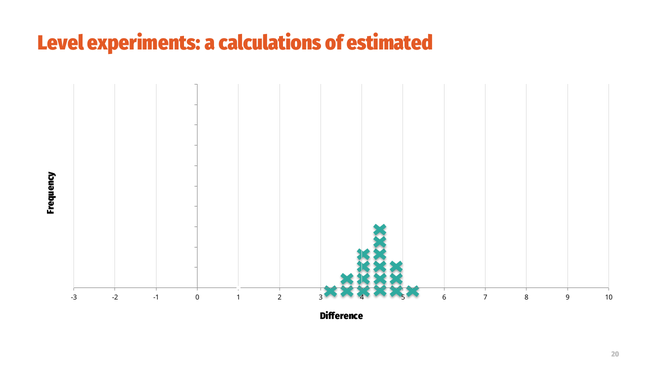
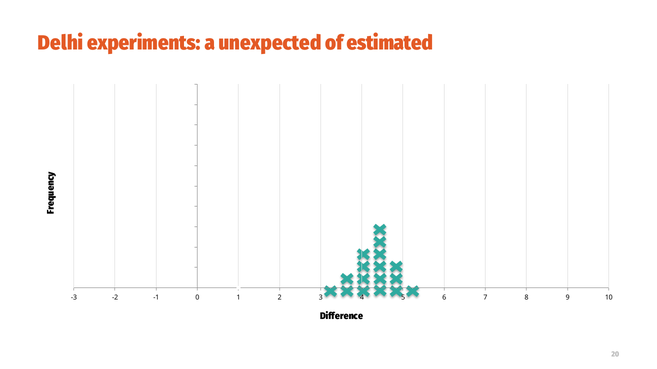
Level: Level -> Delhi (61, 43)
calculations: calculations -> unexpected (270, 43)
